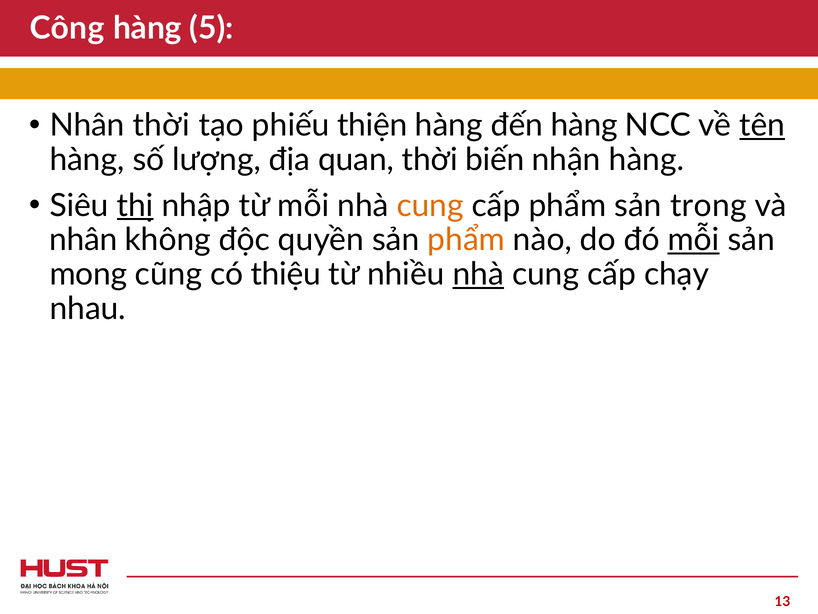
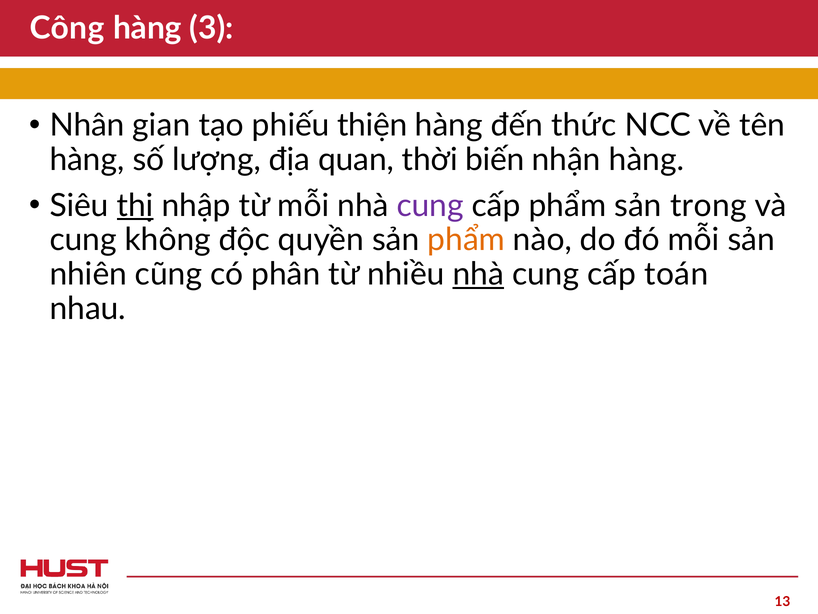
5: 5 -> 3 (211, 28)
Nhân thời: thời -> gian (161, 125)
đến hàng: hàng -> thức (584, 125)
tên underline: present -> none (762, 125)
cung colour: orange -> purple (430, 205)
nhân: nhân -> cung (83, 240)
mỗi underline: present -> none (694, 240)
mong: mong -> nhiên (88, 274)
thiệu: thiệu -> phân (286, 274)
chạy: chạy -> toán (676, 274)
